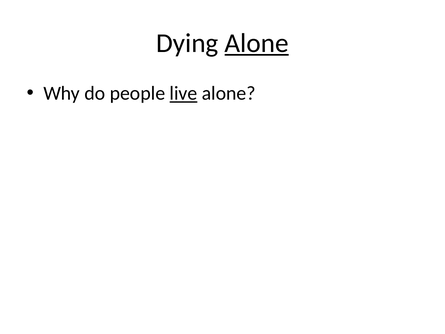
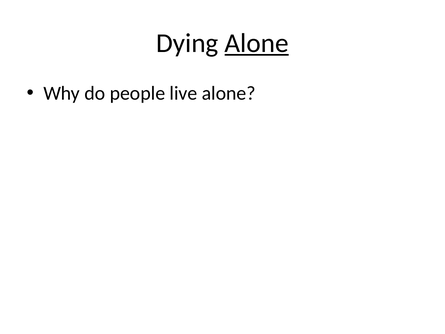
live underline: present -> none (183, 93)
